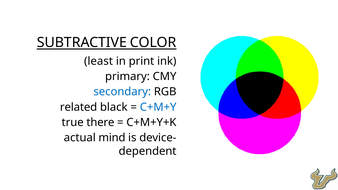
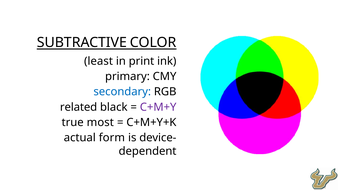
C+M+Y colour: blue -> purple (158, 107)
there: there -> most (100, 122)
mind: mind -> form (112, 138)
